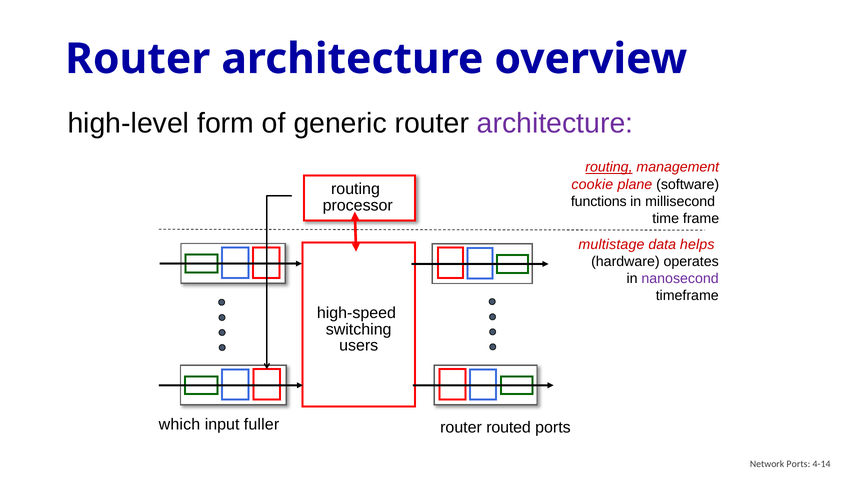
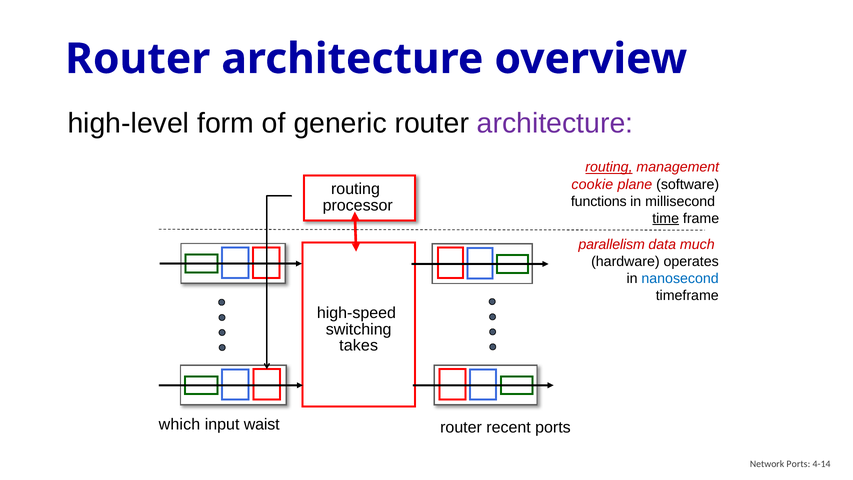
time underline: none -> present (666, 218)
multistage: multistage -> parallelism (612, 244)
helps: helps -> much (697, 244)
nanosecond colour: purple -> blue (680, 278)
users: users -> takes (359, 346)
fuller: fuller -> waist (262, 424)
routed: routed -> recent (509, 427)
